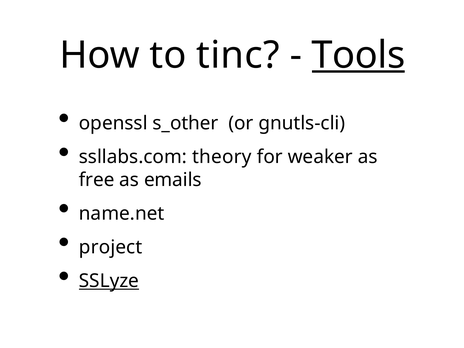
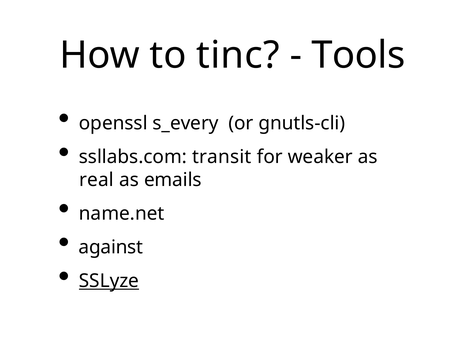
Tools underline: present -> none (358, 55)
s_other: s_other -> s_every (186, 123)
theory: theory -> transit (222, 157)
free: free -> real (96, 180)
project: project -> against (111, 247)
